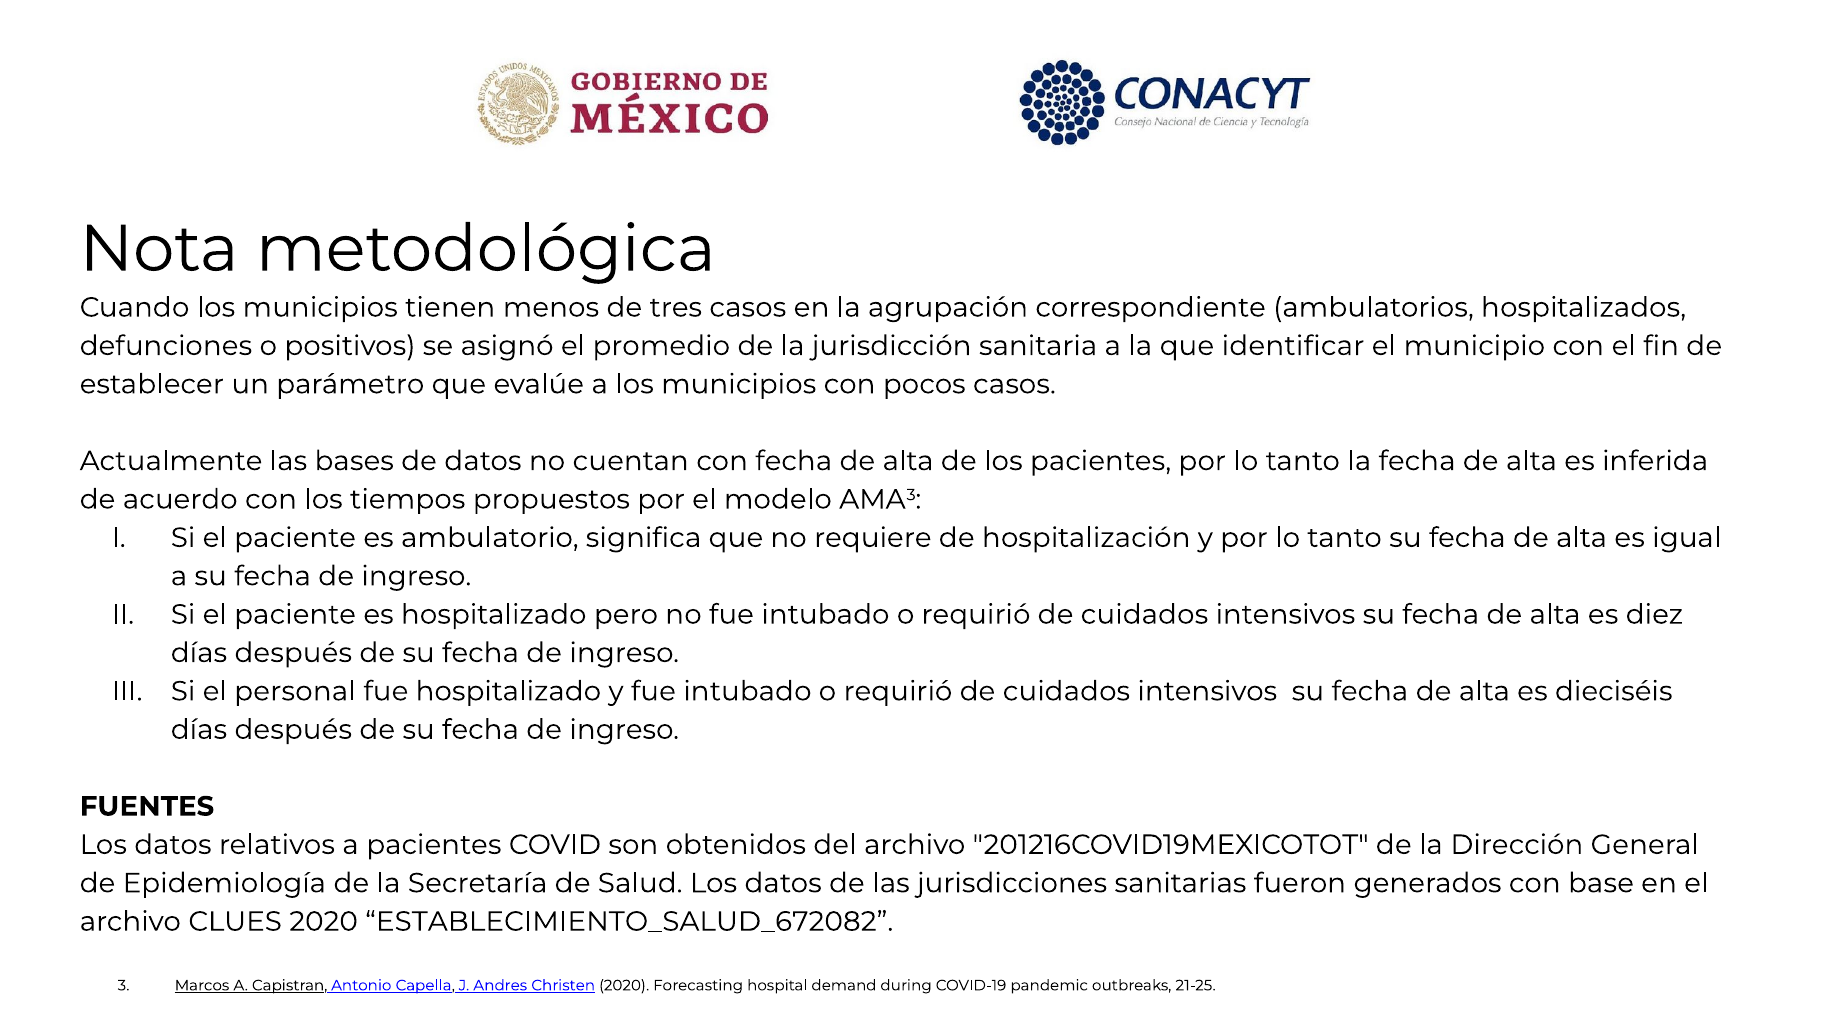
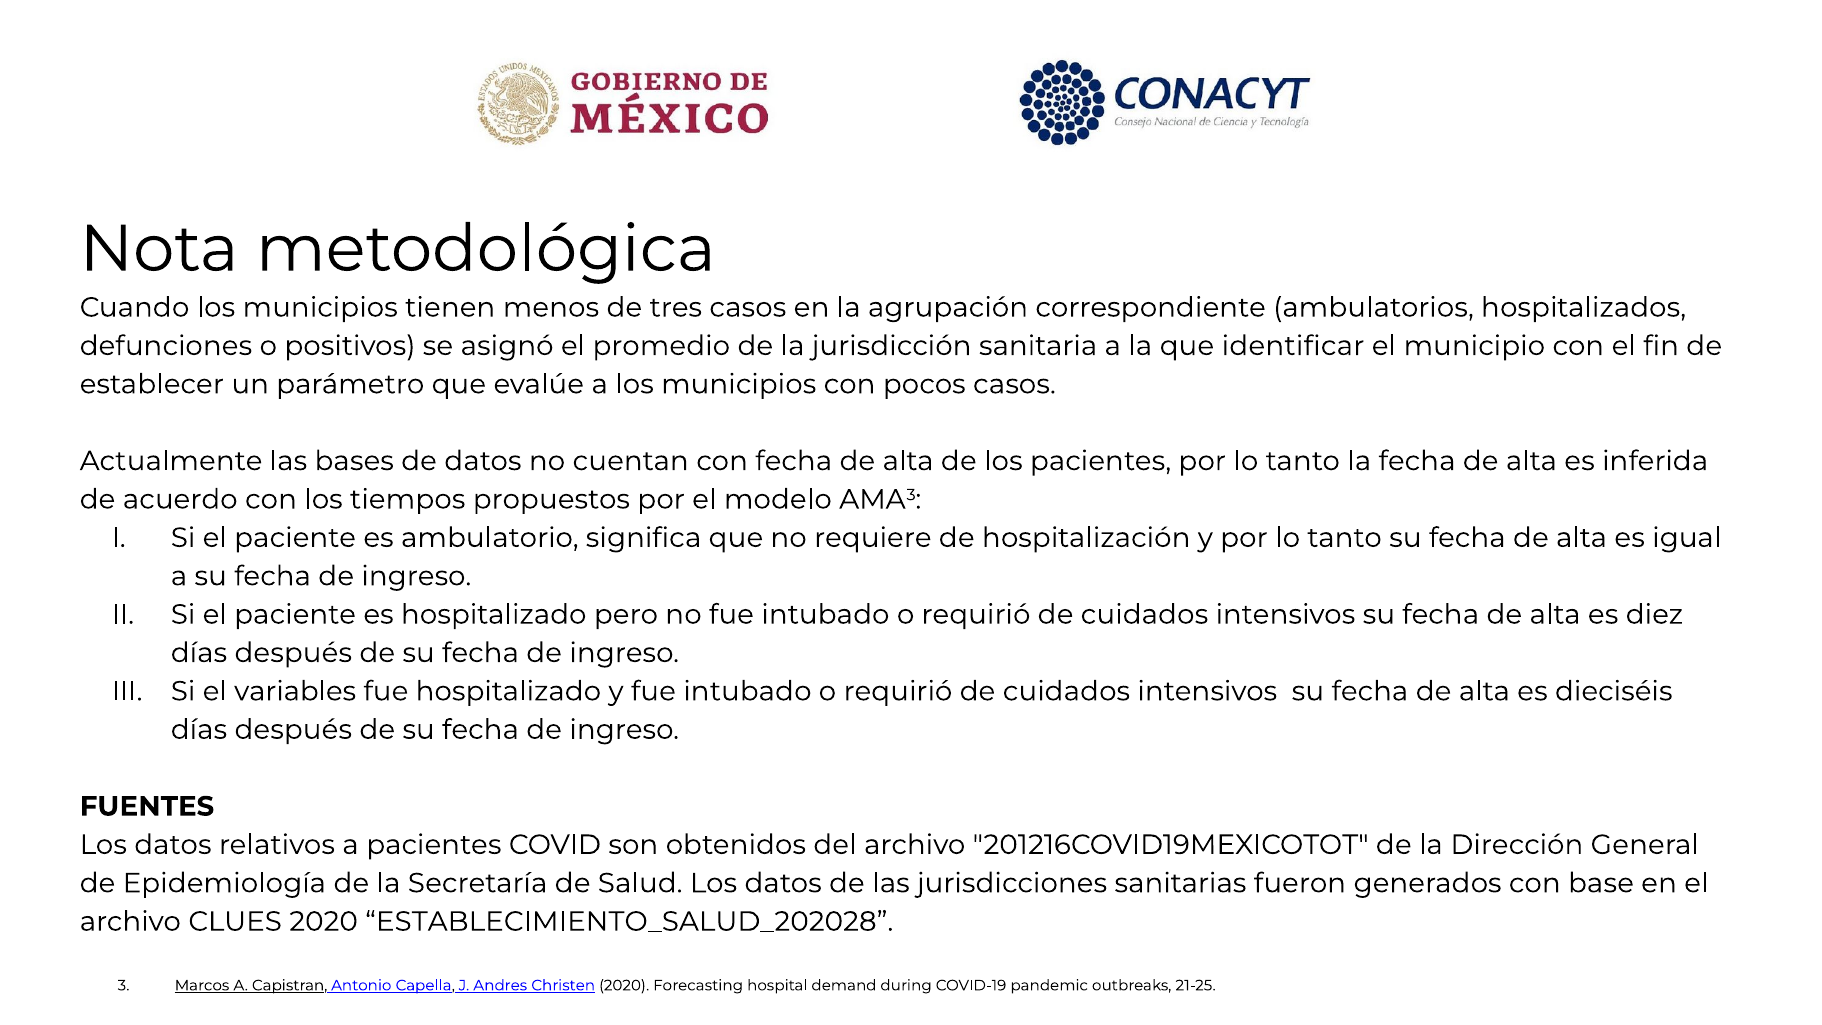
personal: personal -> variables (295, 691)
ESTABLECIMIENTO_SALUD_672082: ESTABLECIMIENTO_SALUD_672082 -> ESTABLECIMIENTO_SALUD_202028 (629, 921)
